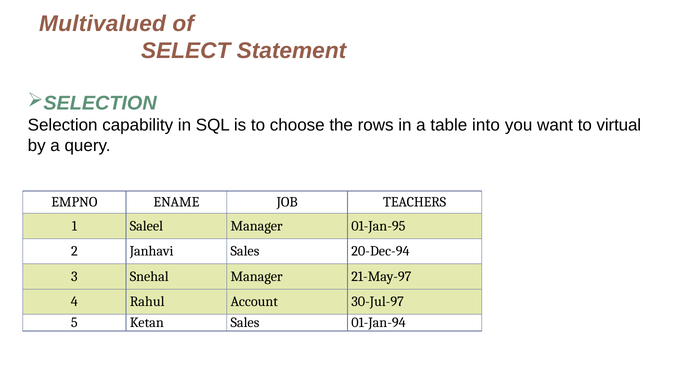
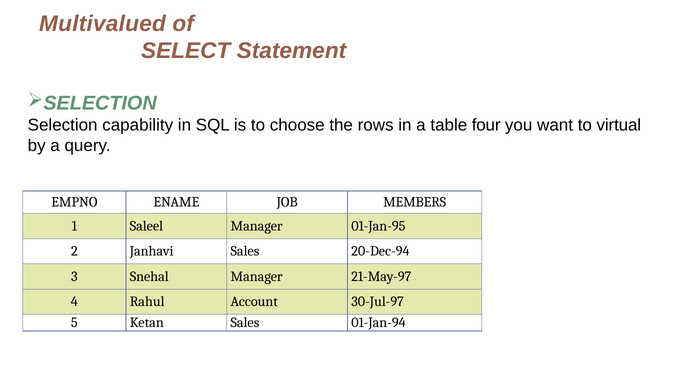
into: into -> four (486, 125)
TEACHERS: TEACHERS -> MEMBERS (415, 202)
